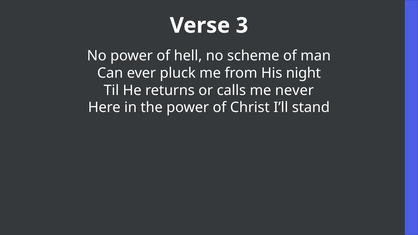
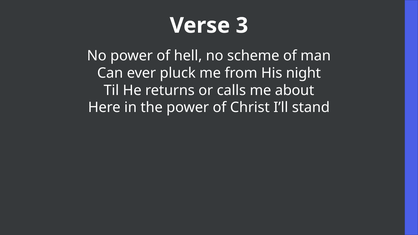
never: never -> about (295, 90)
